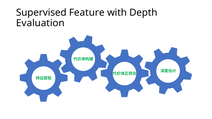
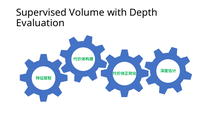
Feature: Feature -> Volume (87, 13)
